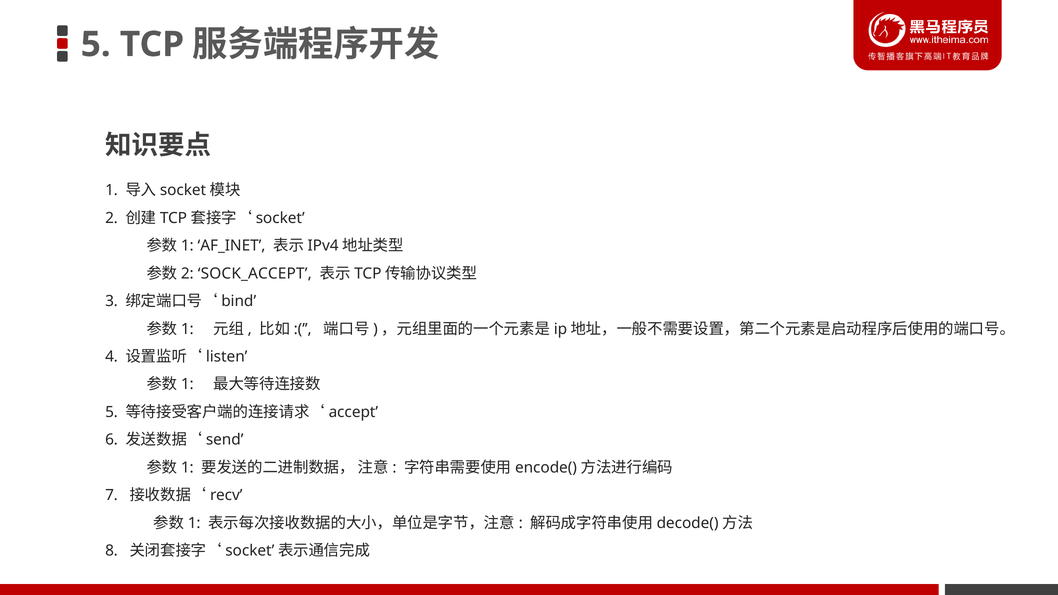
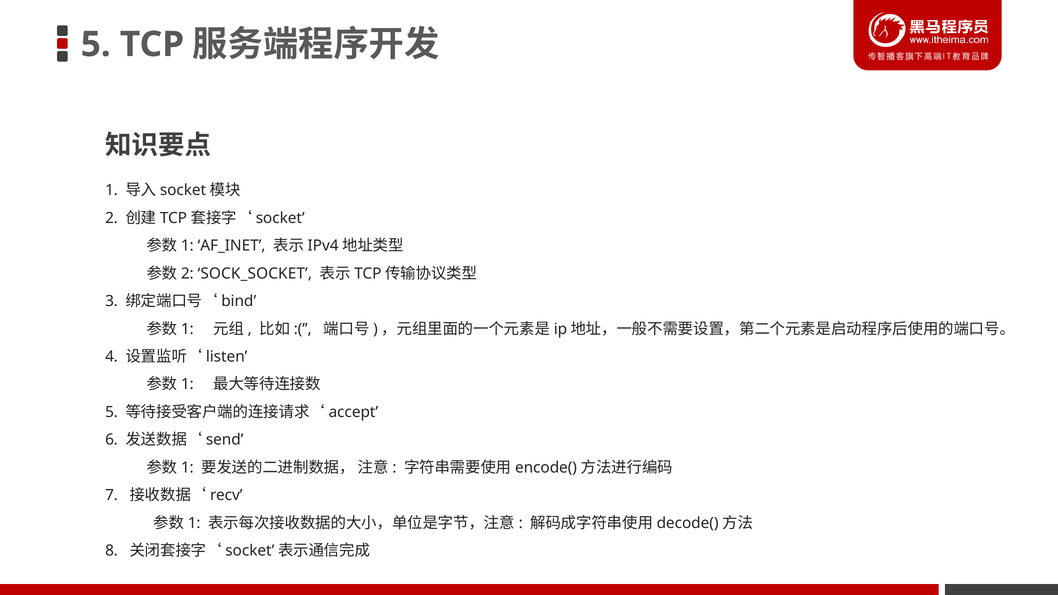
SOCK_ACCEPT: SOCK_ACCEPT -> SOCK_SOCKET (255, 274)
